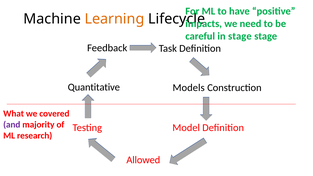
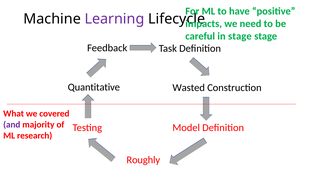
Learning colour: orange -> purple (114, 19)
Models: Models -> Wasted (189, 88)
Allowed: Allowed -> Roughly (143, 160)
